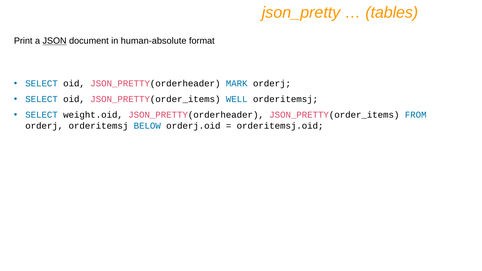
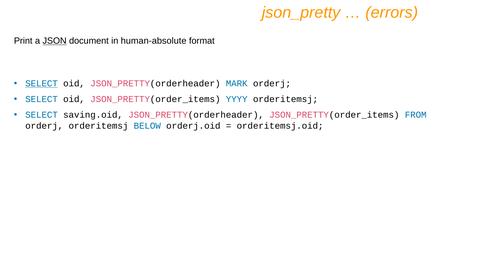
tables: tables -> errors (392, 13)
SELECT underline: none -> present (42, 84)
WELL: WELL -> YYYY (237, 99)
weight.oid: weight.oid -> saving.oid (93, 115)
